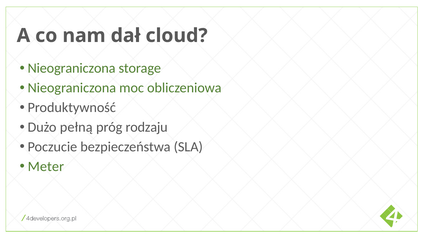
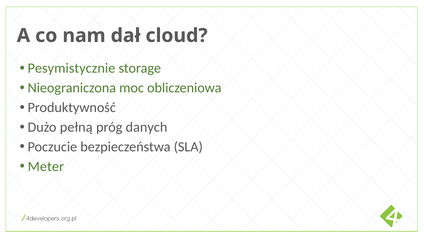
Nieograniczona: Nieograniczona -> Pesymistycznie (71, 68)
rodzaju: rodzaju -> danych (146, 128)
